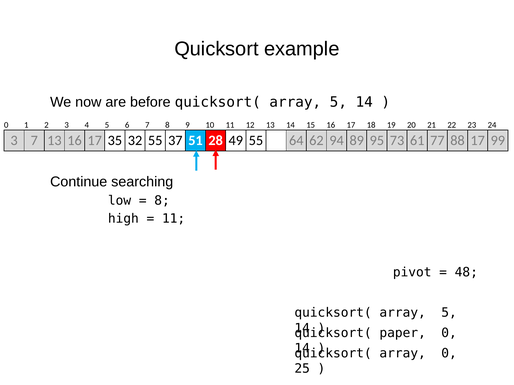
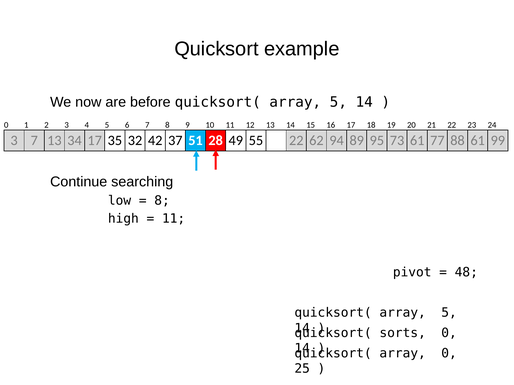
13 16: 16 -> 34 (75, 141)
32 55: 55 -> 42 (155, 141)
55 64: 64 -> 22 (296, 141)
88 17: 17 -> 61 (478, 141)
paper: paper -> sorts (403, 333)
